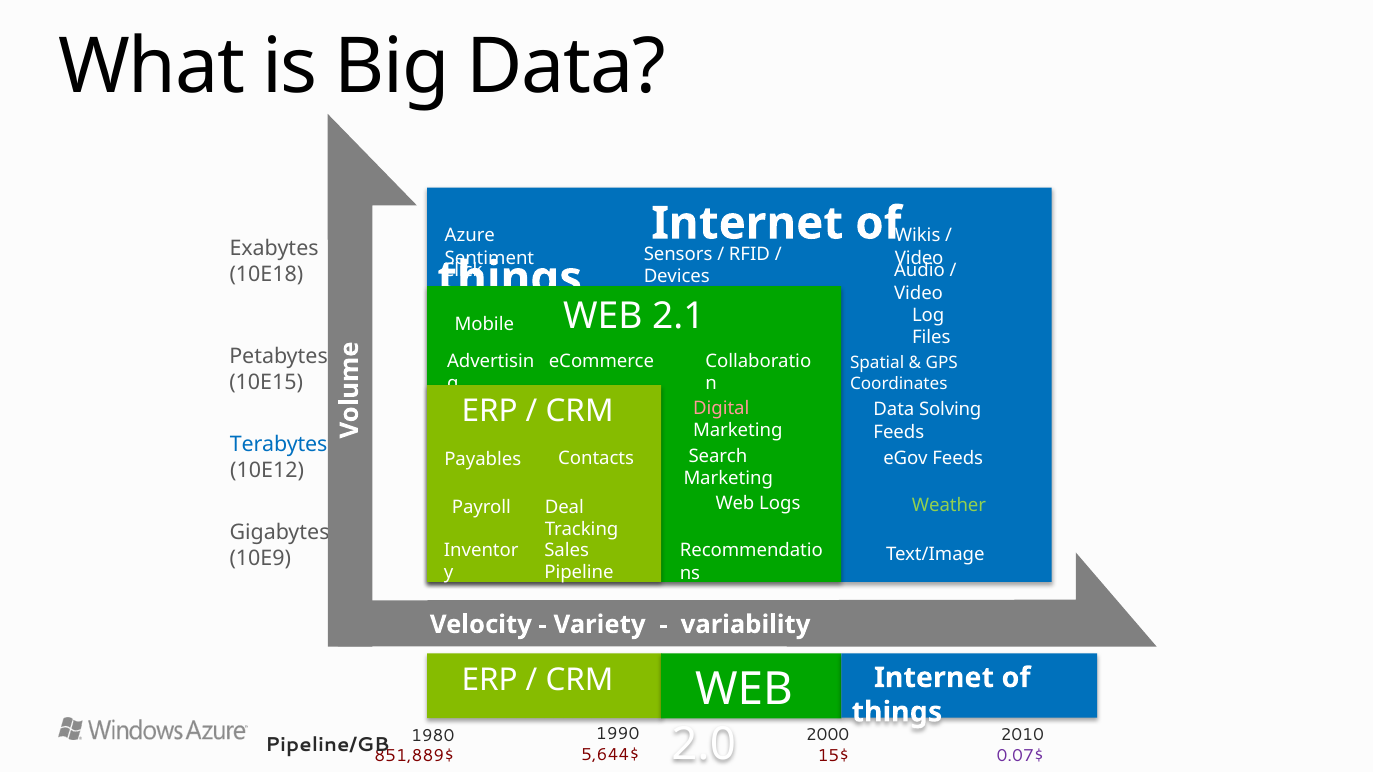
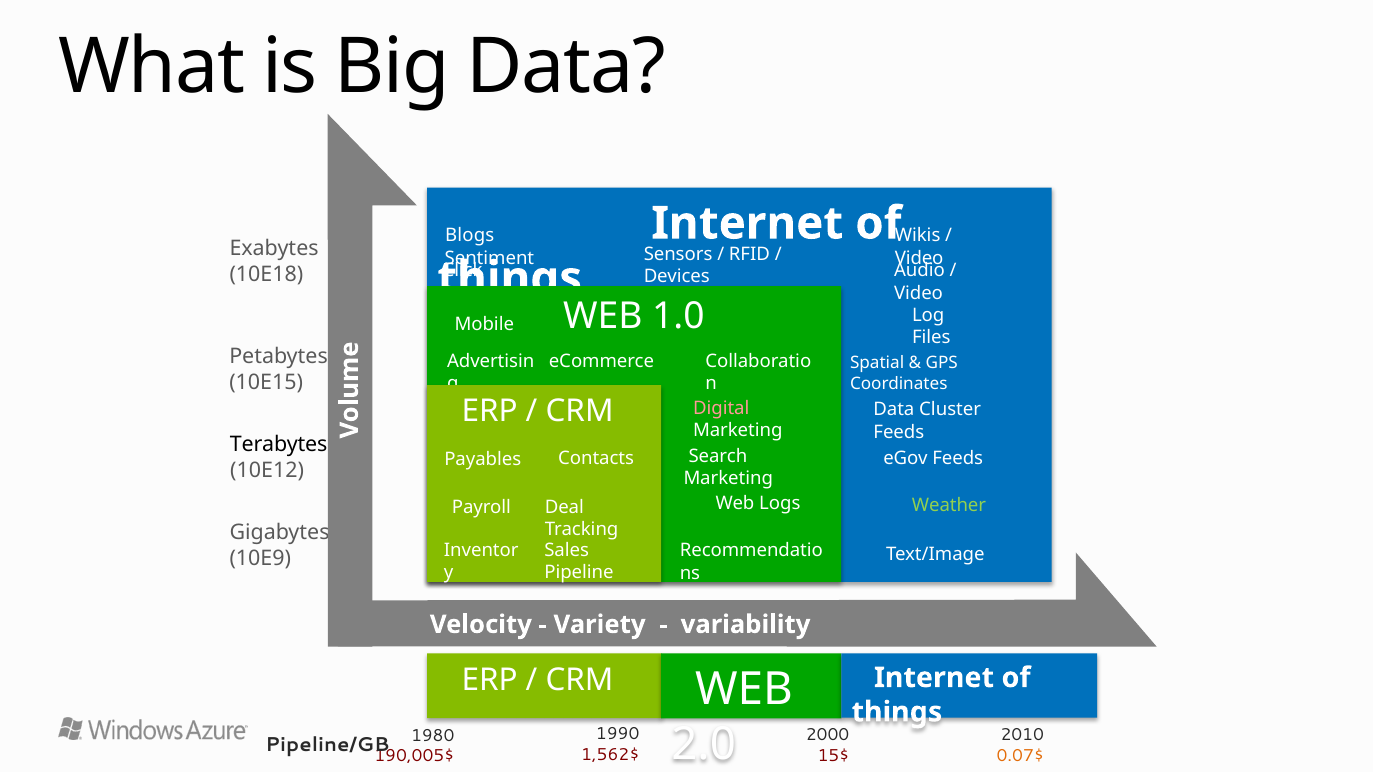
Azure: Azure -> Blogs (470, 236)
2.1: 2.1 -> 1.0 (678, 316)
Solving: Solving -> Cluster (950, 410)
Terabytes colour: blue -> black (279, 445)
5,644$: 5,644$ -> 1,562$ (610, 755)
0.07$ colour: purple -> orange (1020, 756)
851,889$: 851,889$ -> 190,005$ (414, 756)
